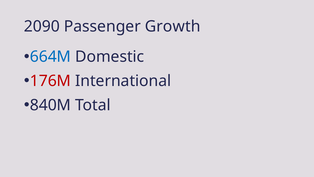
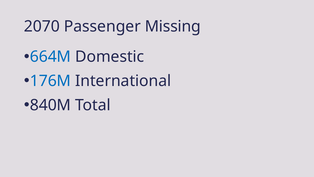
2090: 2090 -> 2070 (42, 26)
Growth: Growth -> Missing (173, 26)
176M colour: red -> blue (50, 81)
